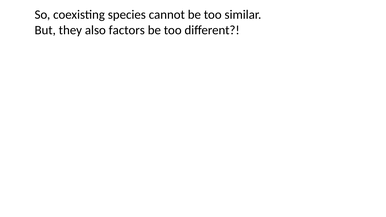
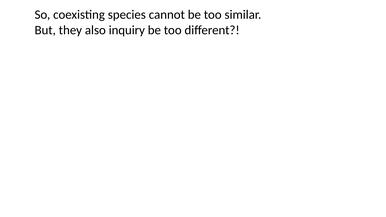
factors: factors -> inquiry (127, 30)
